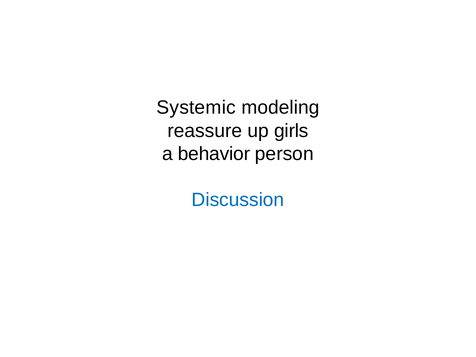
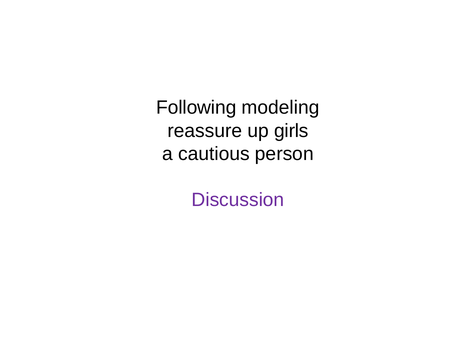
Systemic: Systemic -> Following (196, 108)
behavior: behavior -> cautious (214, 154)
Discussion colour: blue -> purple (238, 200)
